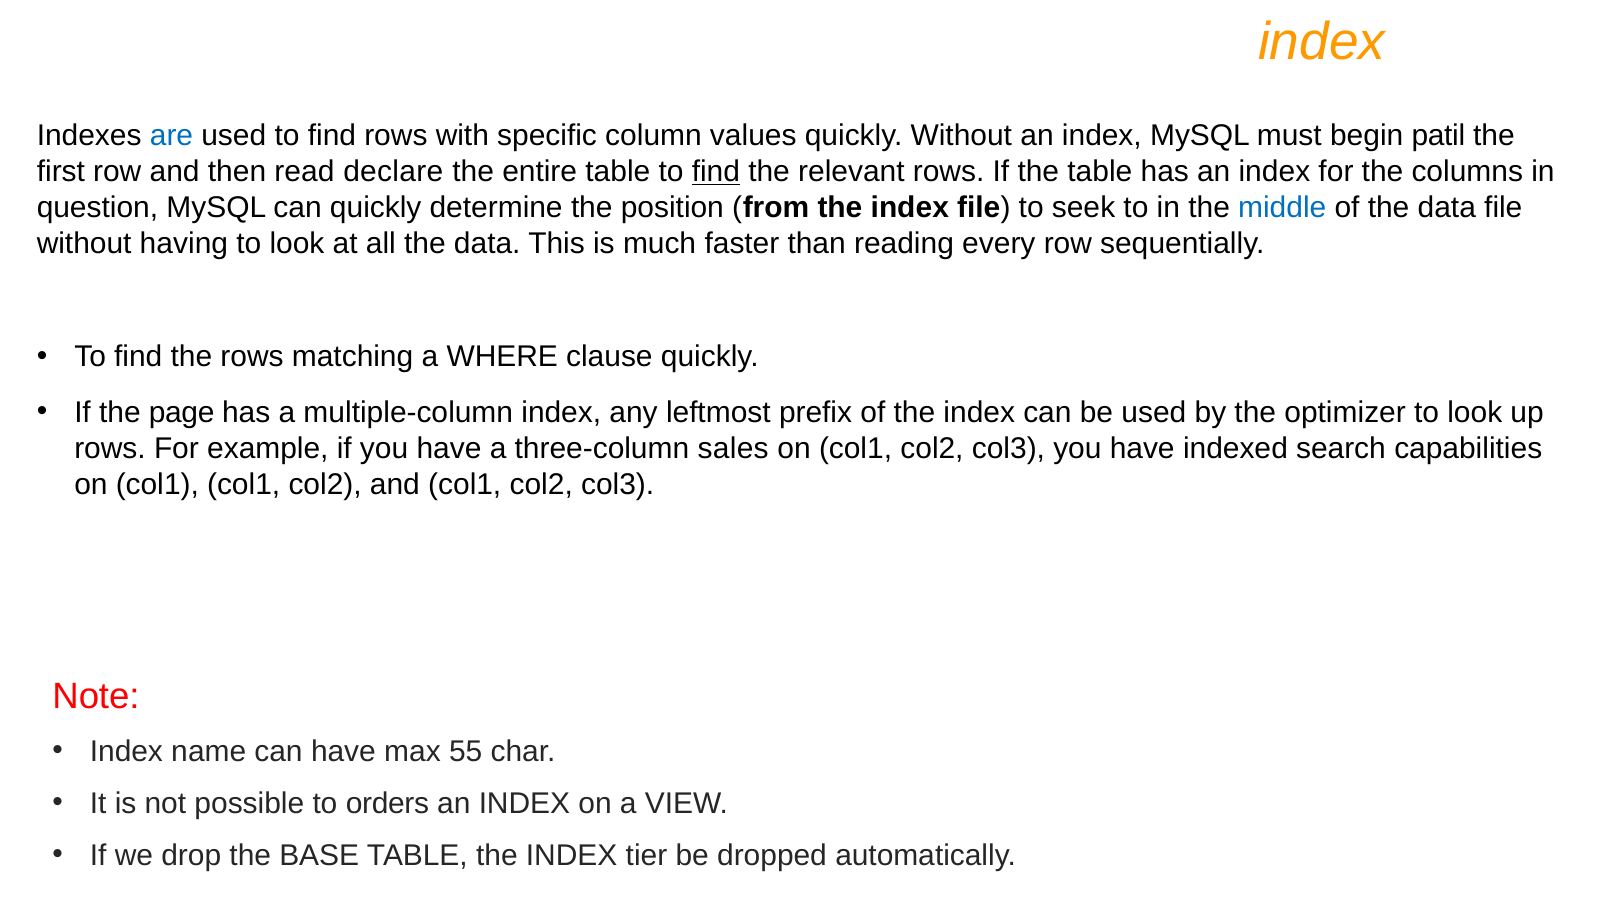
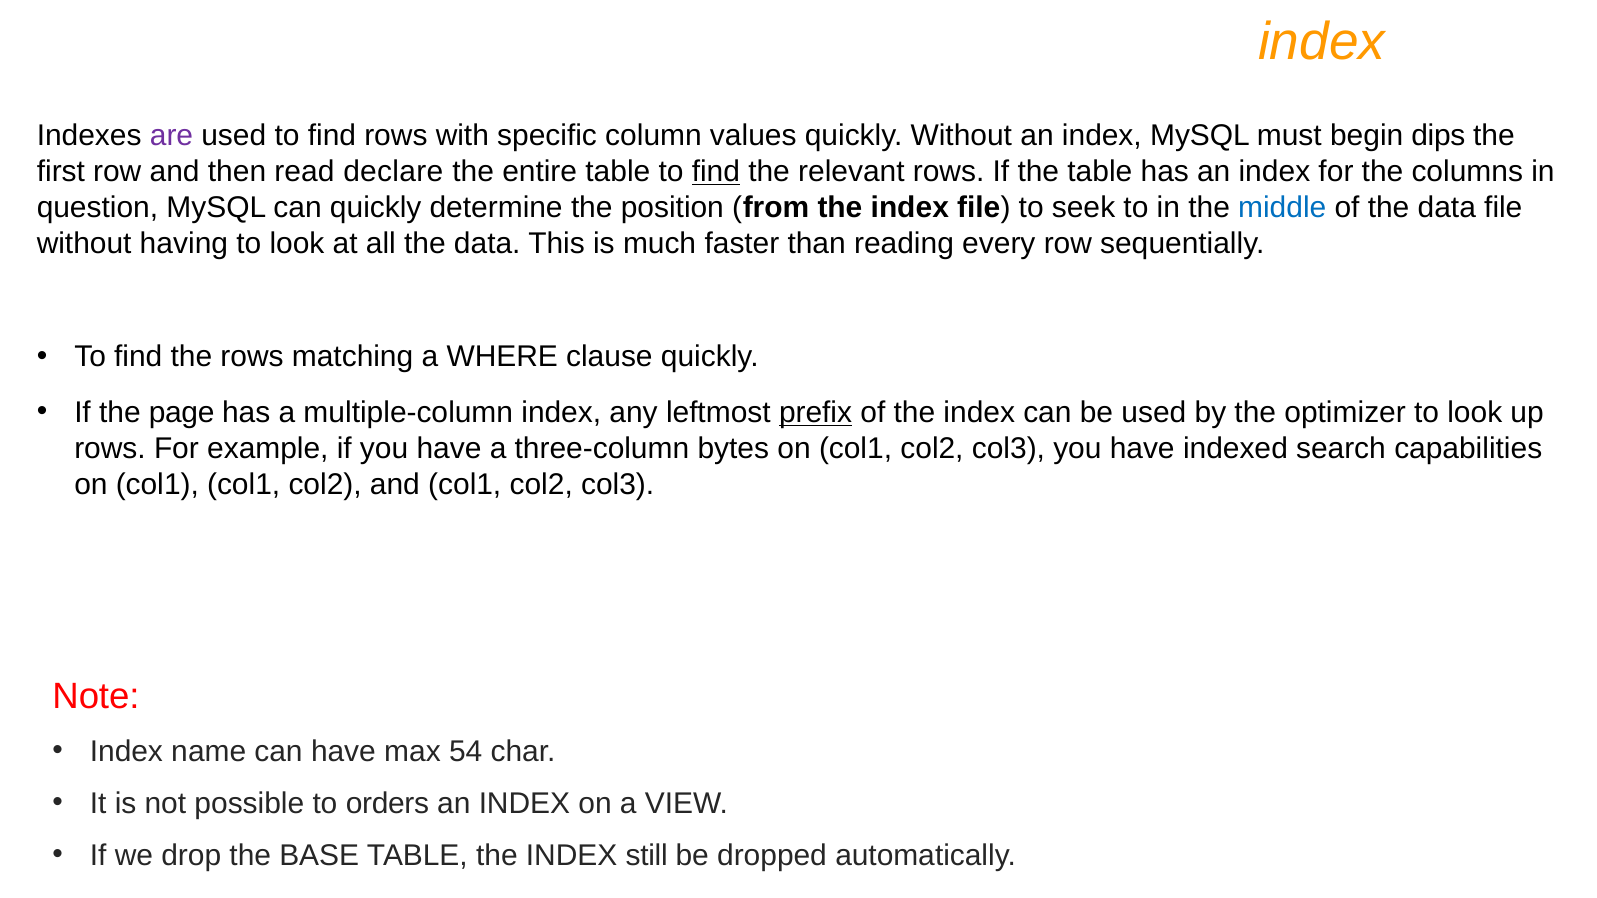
are colour: blue -> purple (171, 136)
patil: patil -> dips (1438, 136)
prefix underline: none -> present (816, 413)
sales: sales -> bytes (733, 449)
55: 55 -> 54 (466, 752)
tier: tier -> still (647, 856)
